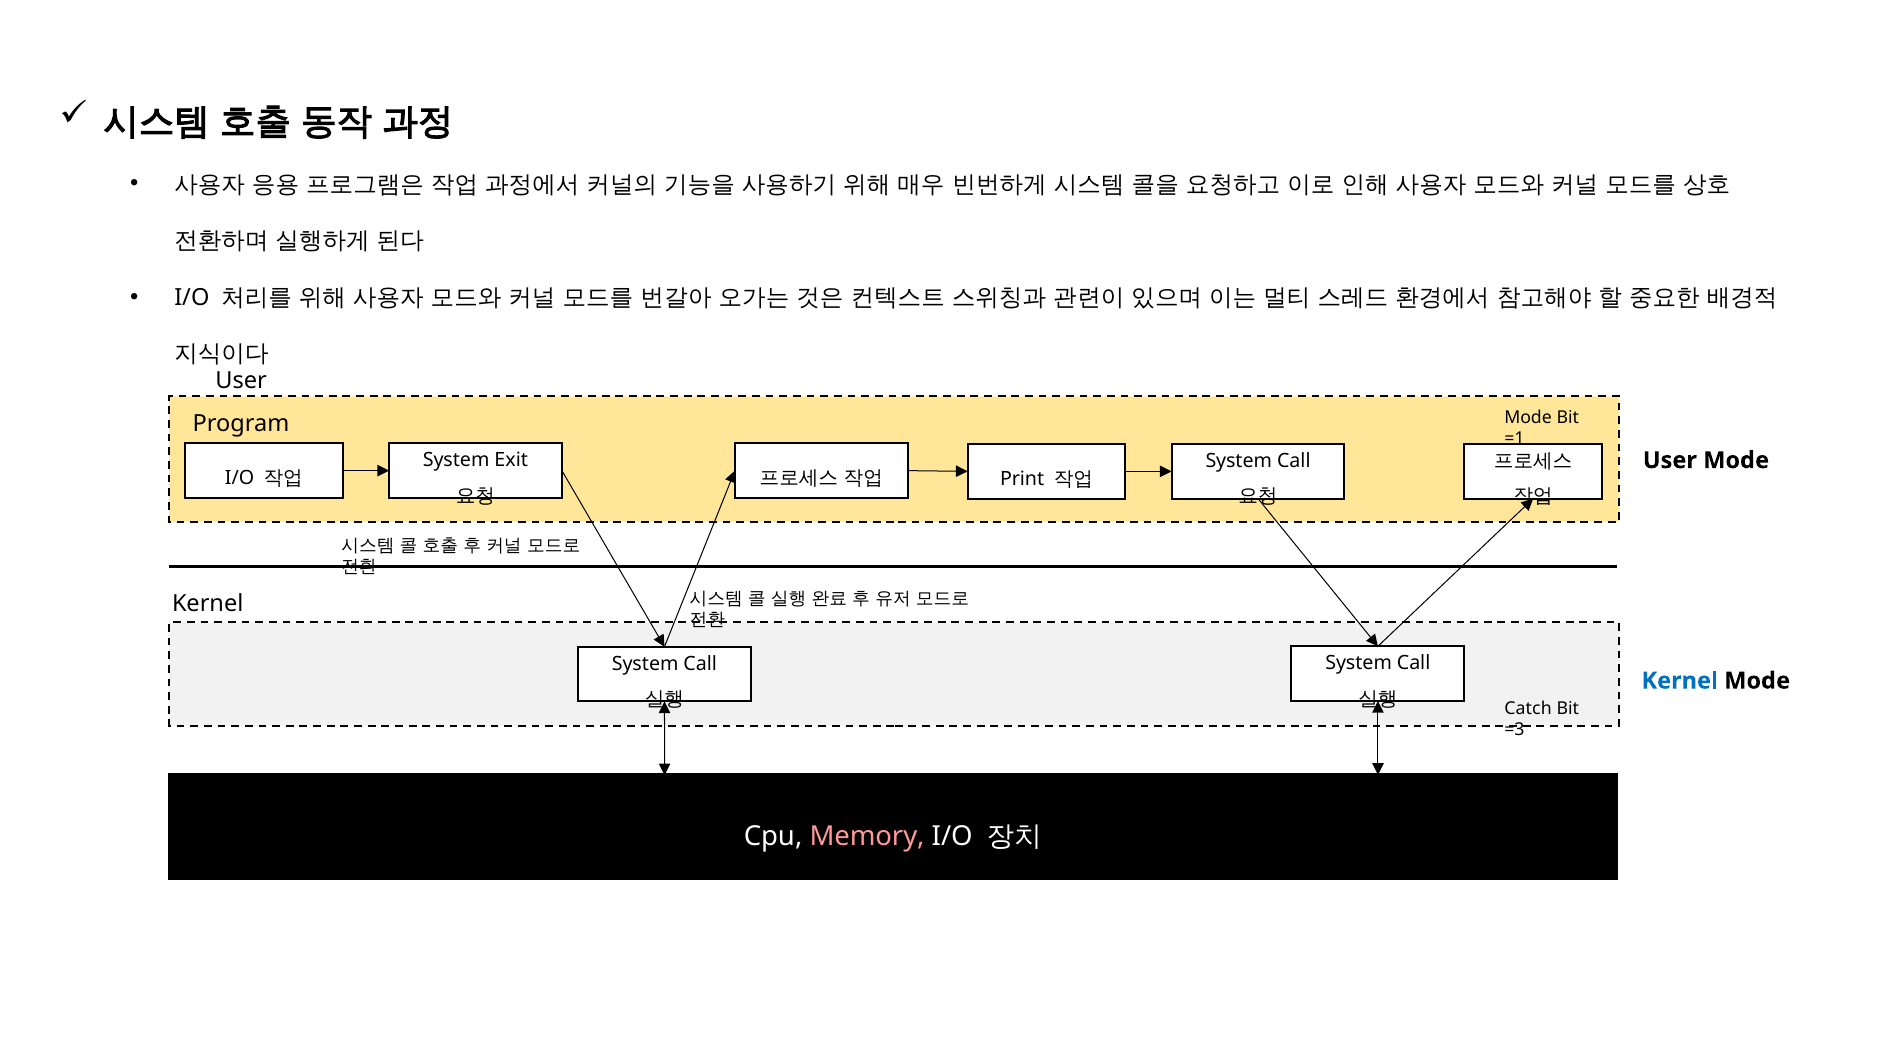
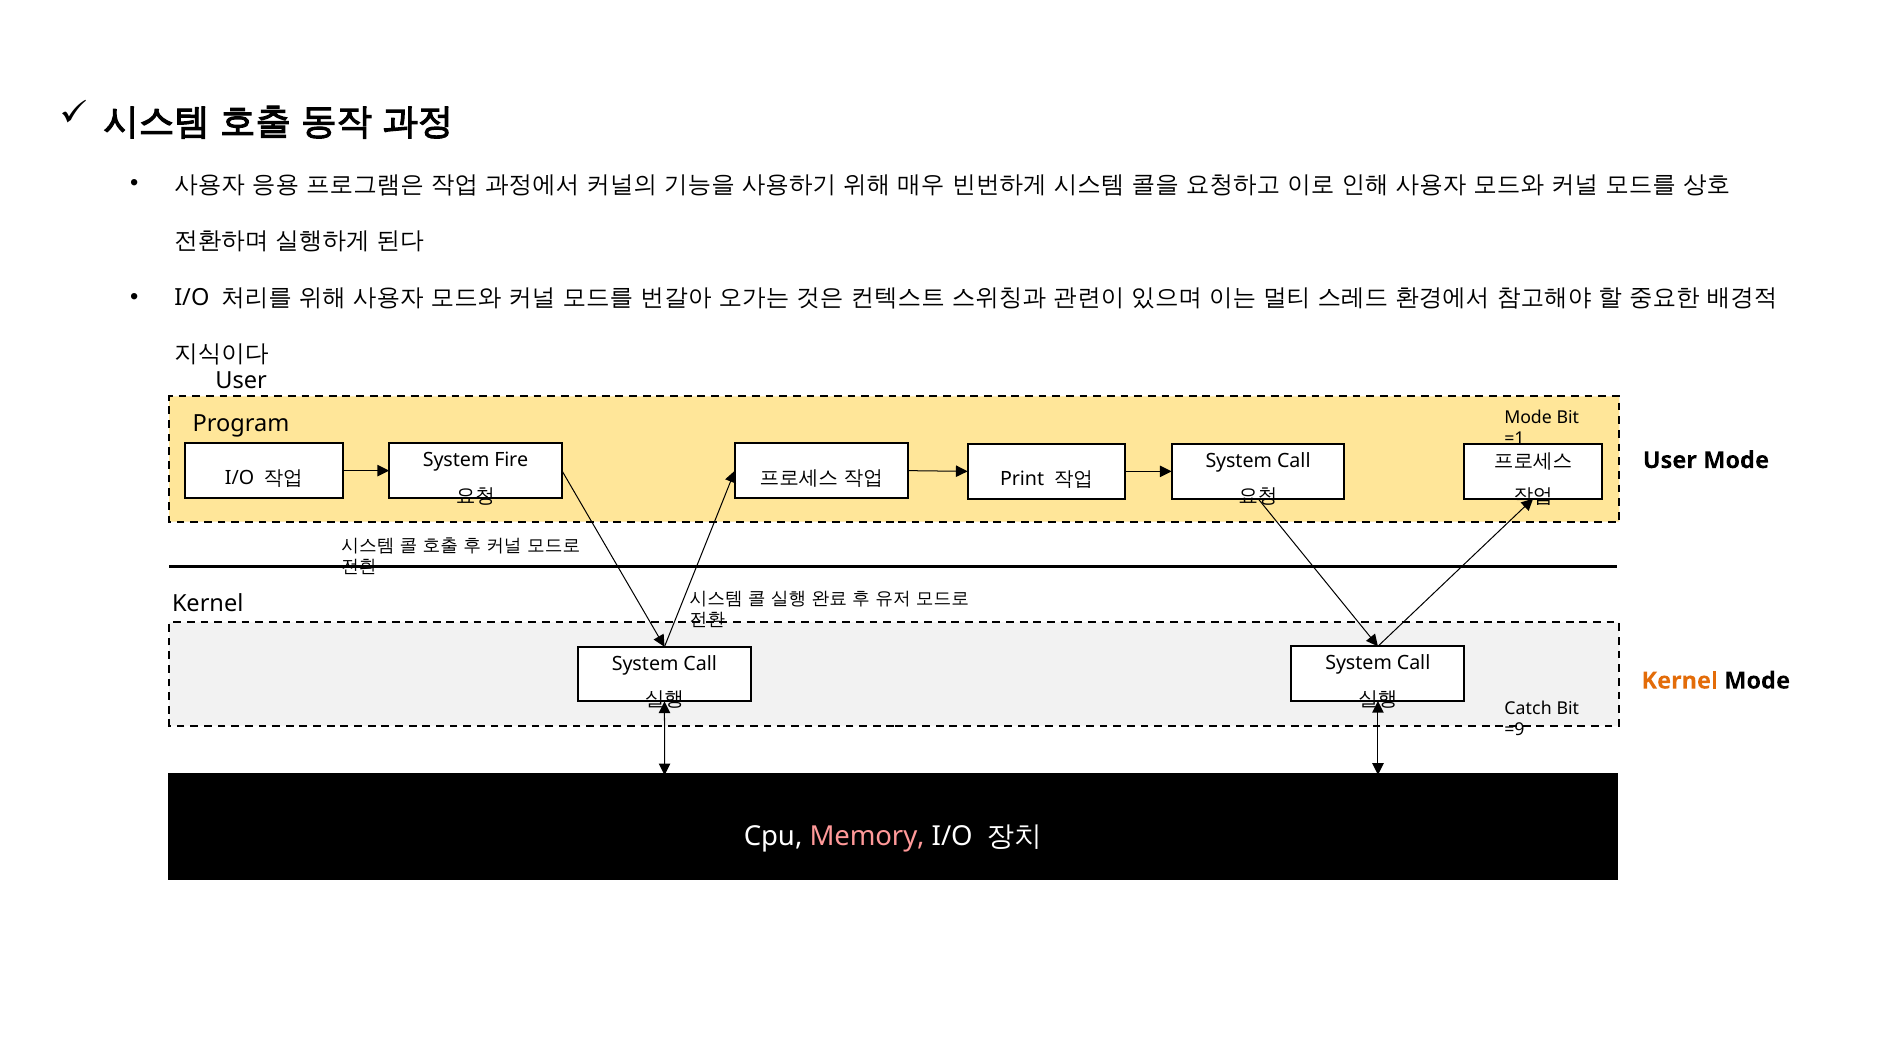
Exit: Exit -> Fire (511, 460)
Kernel colour: blue -> orange (1680, 681)
=3: =3 -> =9 (1514, 730)
